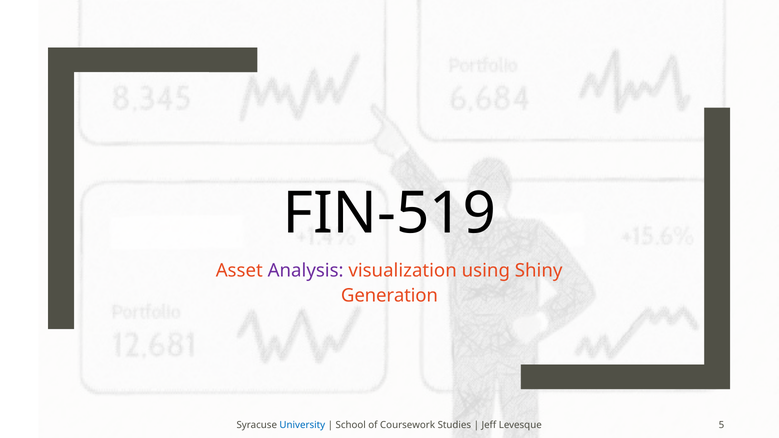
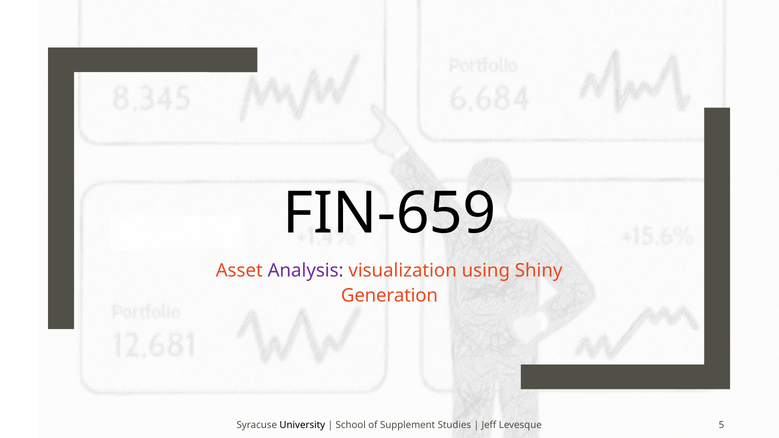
FIN-519: FIN-519 -> FIN-659 (390, 214)
University colour: blue -> black (302, 425)
Coursework: Coursework -> Supplement (408, 425)
